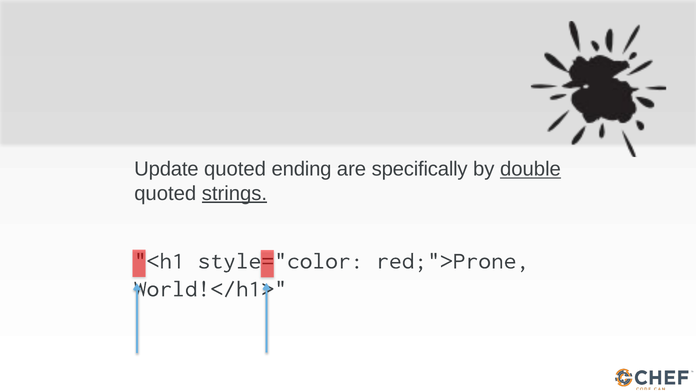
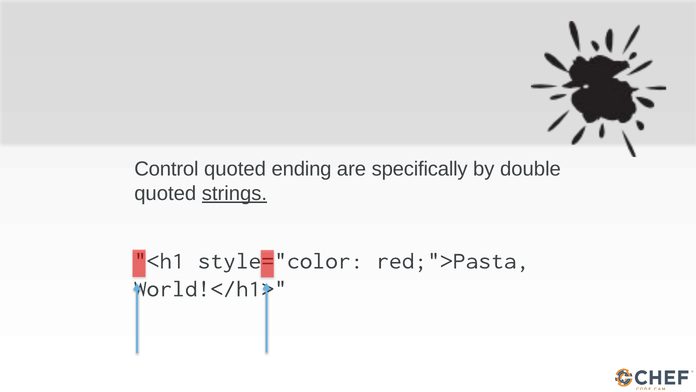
Update: Update -> Control (166, 169)
double underline: present -> none (530, 169)
red;">Prone: red;">Prone -> red;">Pasta (453, 260)
